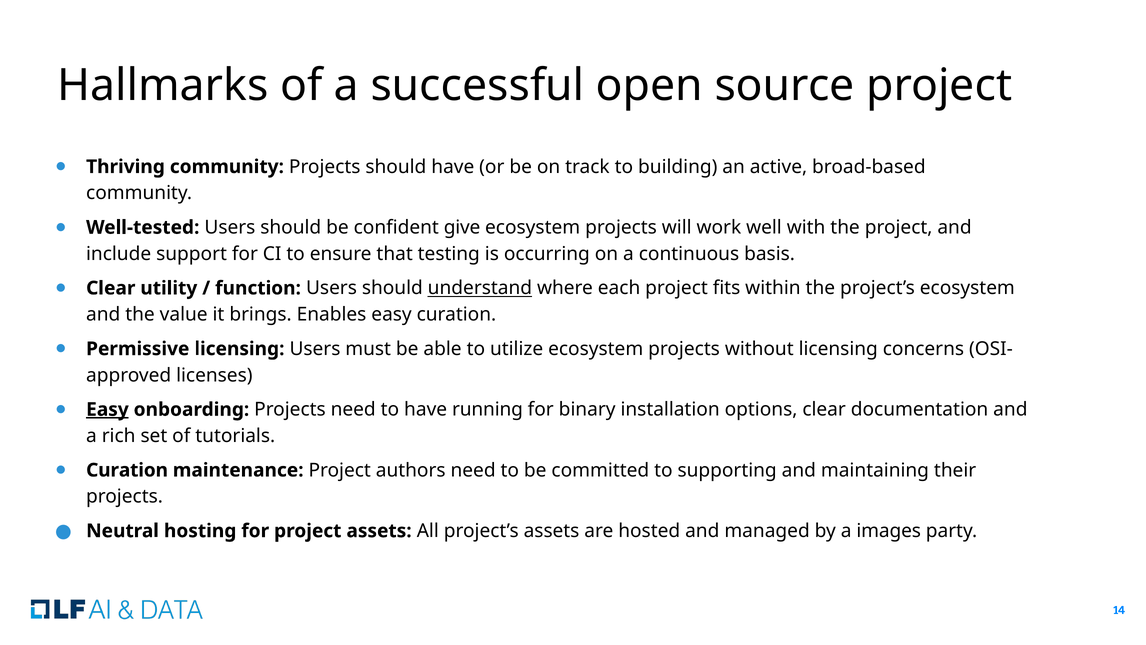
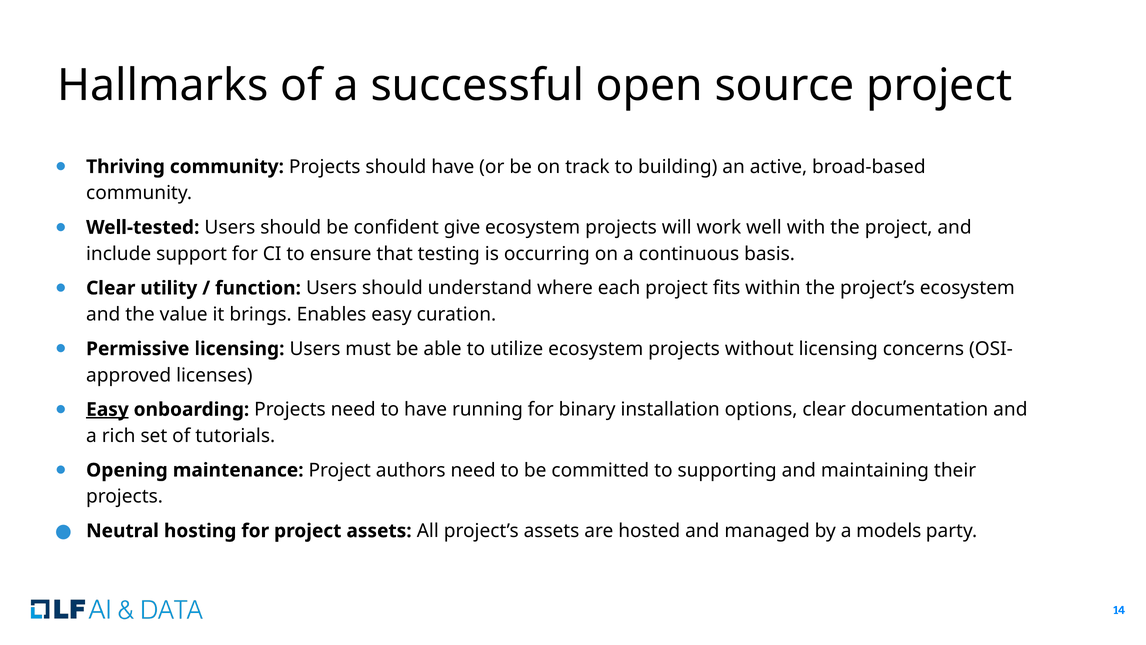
understand underline: present -> none (480, 288)
Curation: Curation -> Opening (127, 470)
images: images -> models (889, 531)
